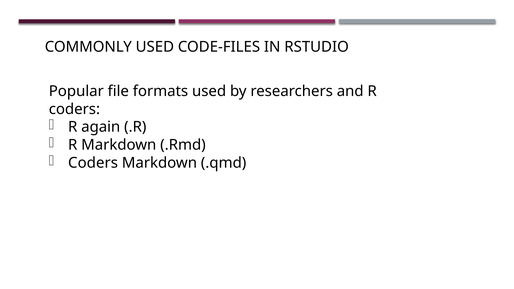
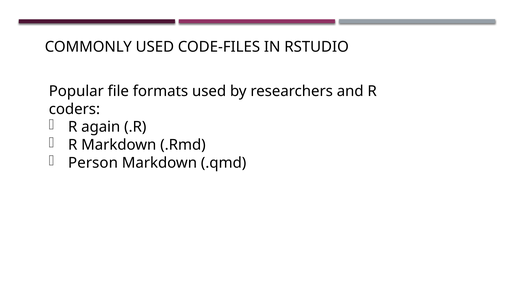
Coders: Coders -> Person (93, 163)
